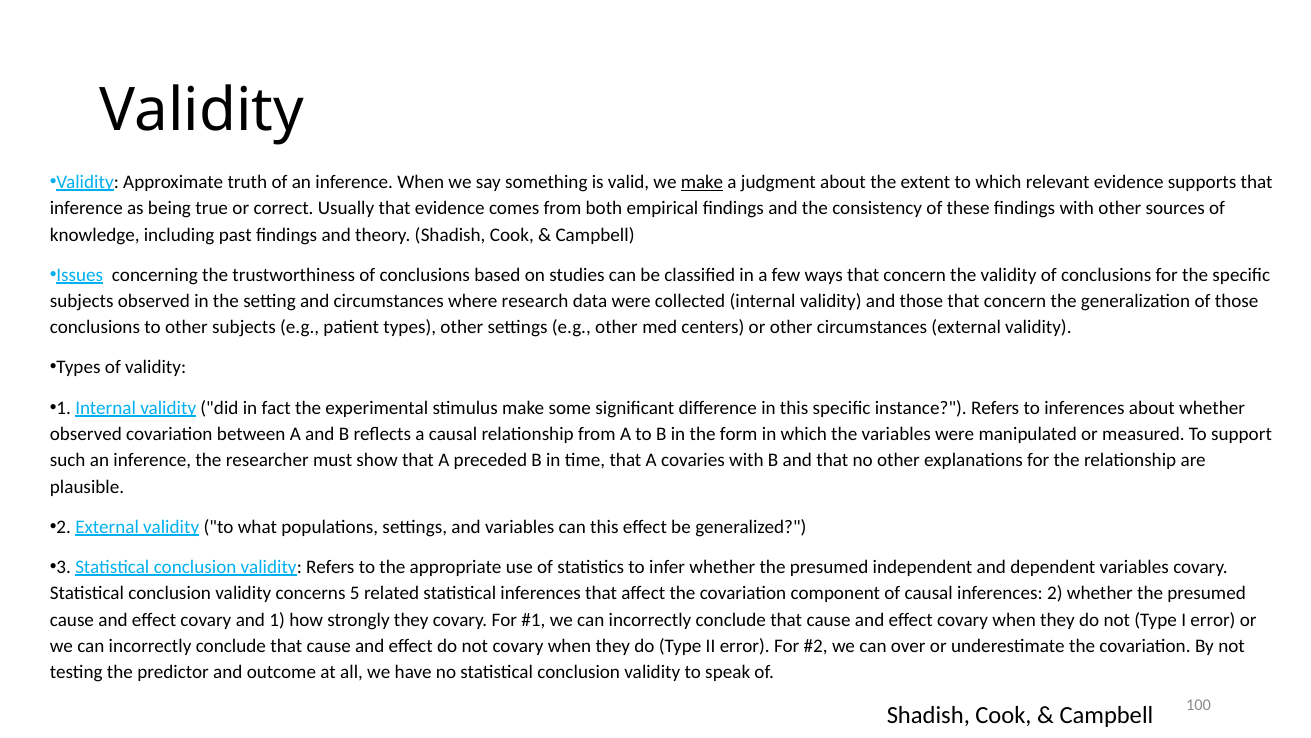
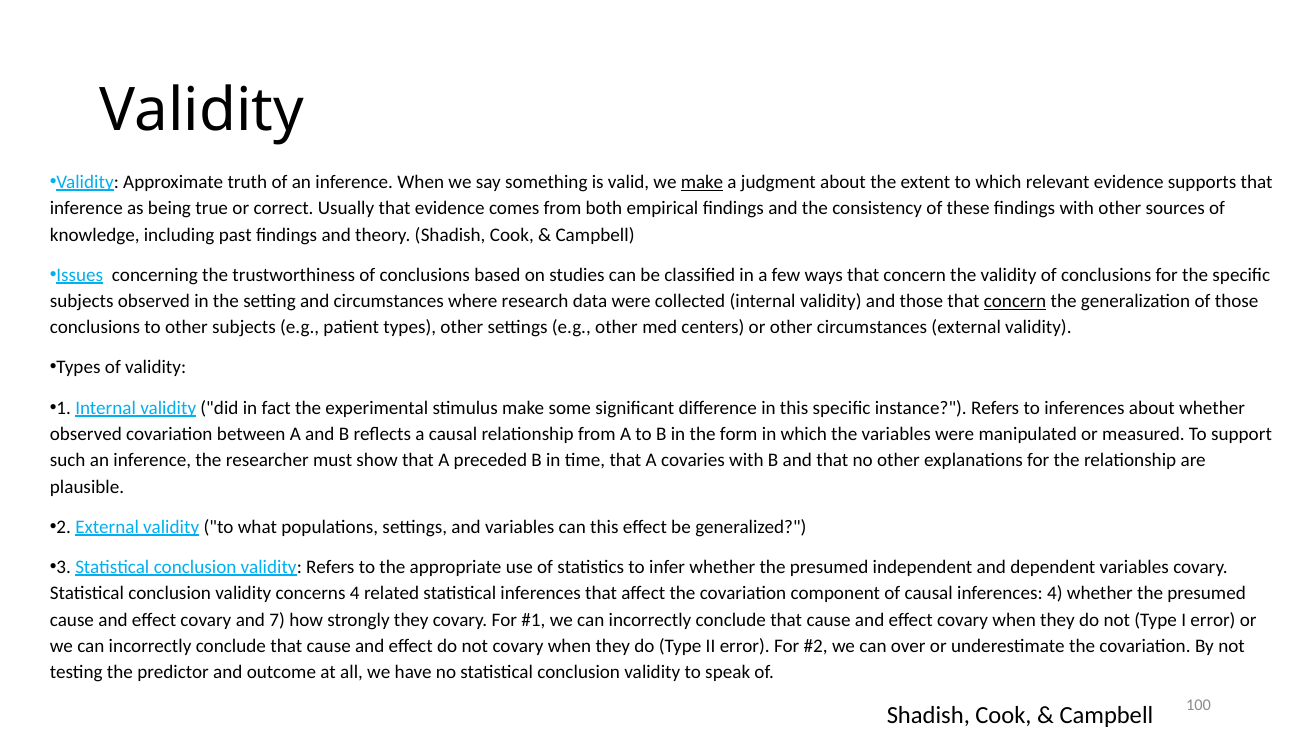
concern underline: none -> present (1015, 301)
concerns 5: 5 -> 4 (355, 593)
inferences 2: 2 -> 4 (1055, 593)
1: 1 -> 7 (277, 619)
